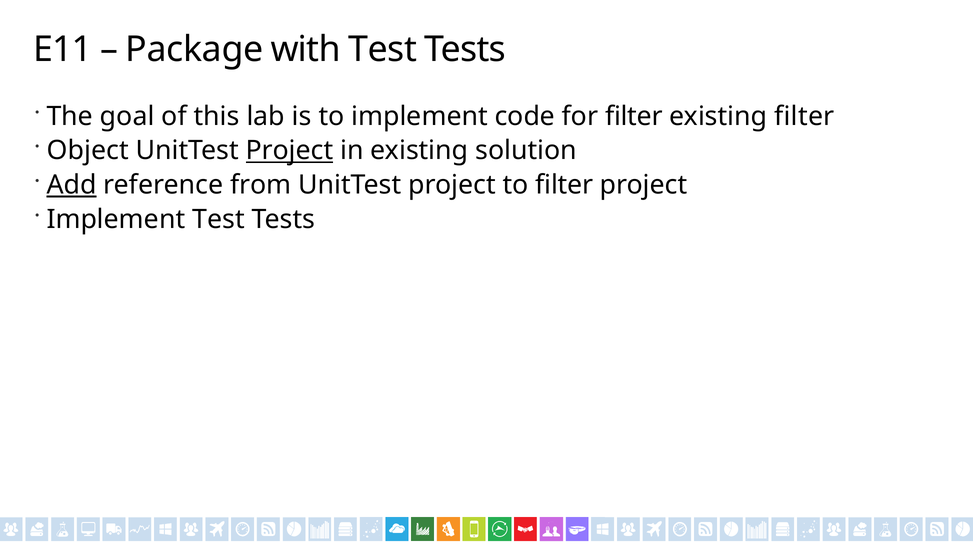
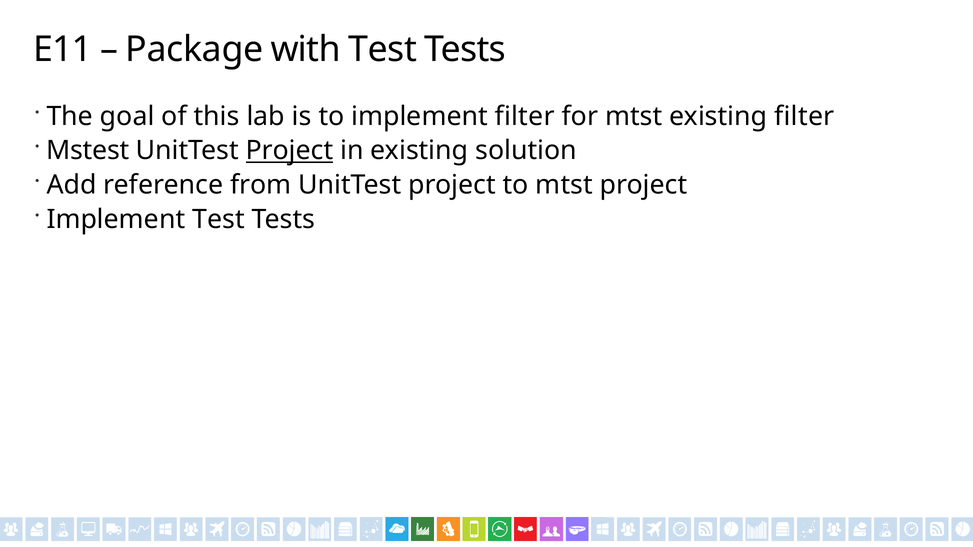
implement code: code -> filter (525, 116)
for filter: filter -> mtst (634, 116)
Object: Object -> Mstest (88, 151)
Add underline: present -> none (72, 185)
to filter: filter -> mtst (564, 185)
